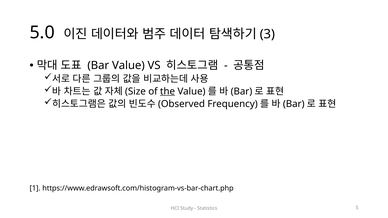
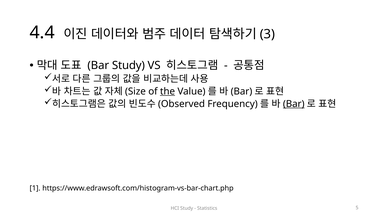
5.0: 5.0 -> 4.4 (42, 33)
Bar Value: Value -> Study (128, 66)
Bar underline: none -> present (294, 104)
